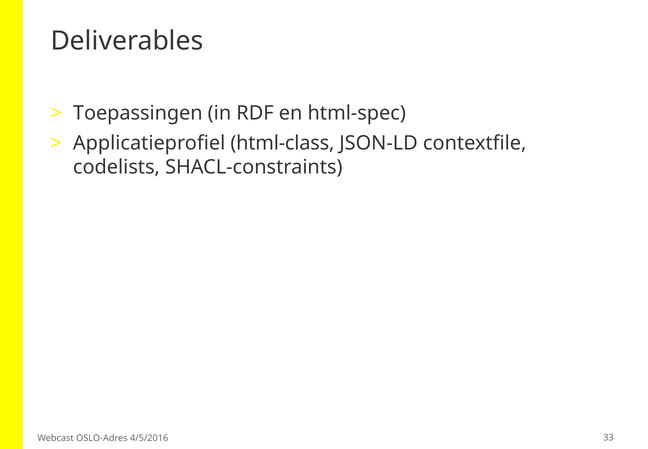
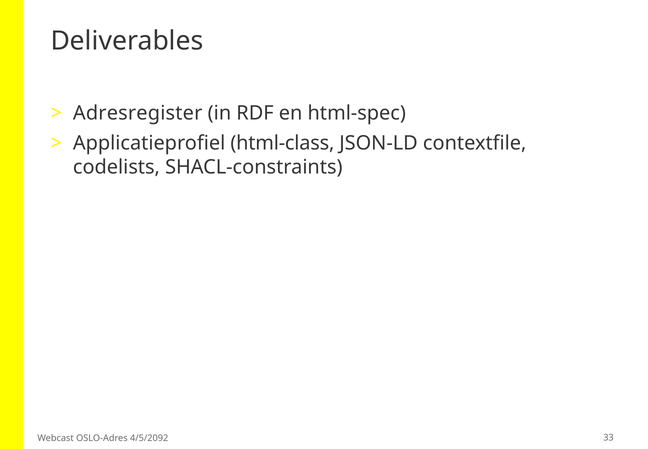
Toepassingen: Toepassingen -> Adresregister (138, 113)
4/5/2016: 4/5/2016 -> 4/5/2092 (149, 438)
